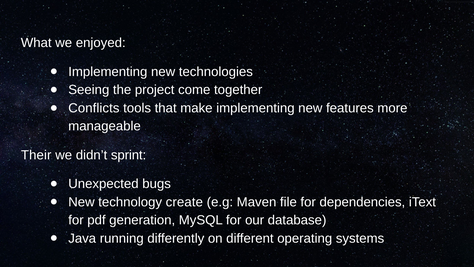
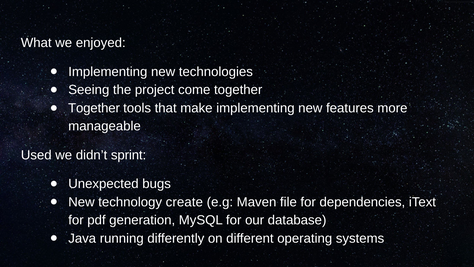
Conflicts: Conflicts -> Together (94, 108)
Their: Their -> Used (36, 155)
